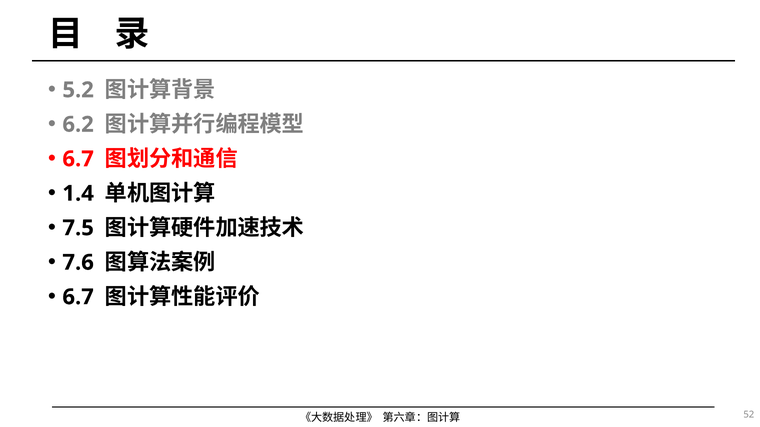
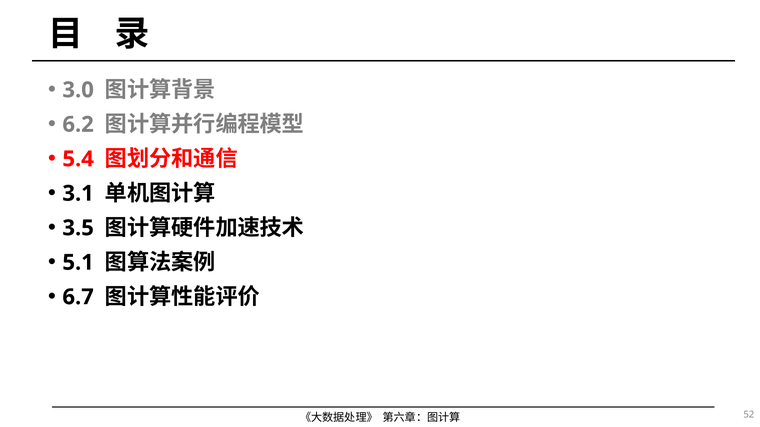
5.2: 5.2 -> 3.0 (78, 90)
6.7: 6.7 -> 5.4 (78, 159)
1.4: 1.4 -> 3.1 (78, 194)
7.5: 7.5 -> 3.5 (78, 228)
7.6: 7.6 -> 5.1 (78, 263)
